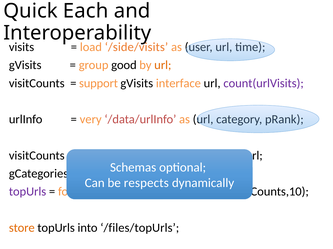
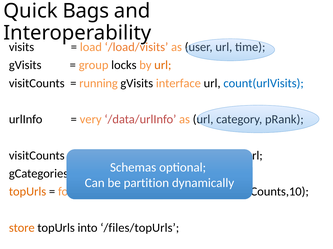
Each: Each -> Bags (86, 11)
/side/visits: /side/visits -> /load/visits (136, 47)
good: good -> locks (124, 65)
support: support -> running (99, 83)
count(urlVisits colour: purple -> blue (264, 83)
respects: respects -> partition (146, 183)
topUrls colour: purple -> orange (28, 192)
